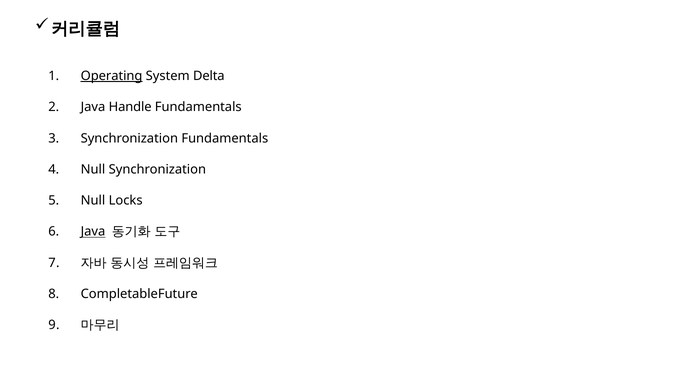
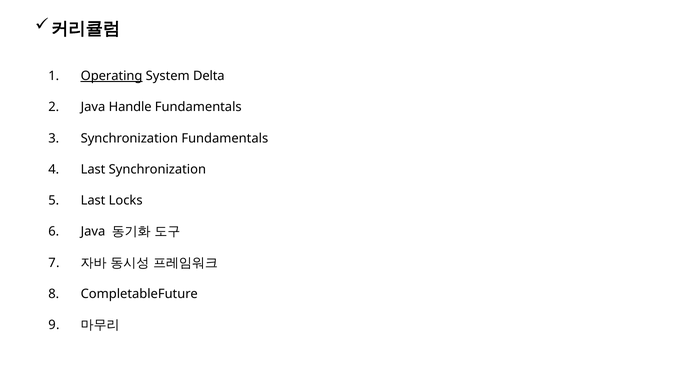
Null: Null -> Last (93, 169)
Null: Null -> Last (93, 200)
Java underline: present -> none (93, 231)
